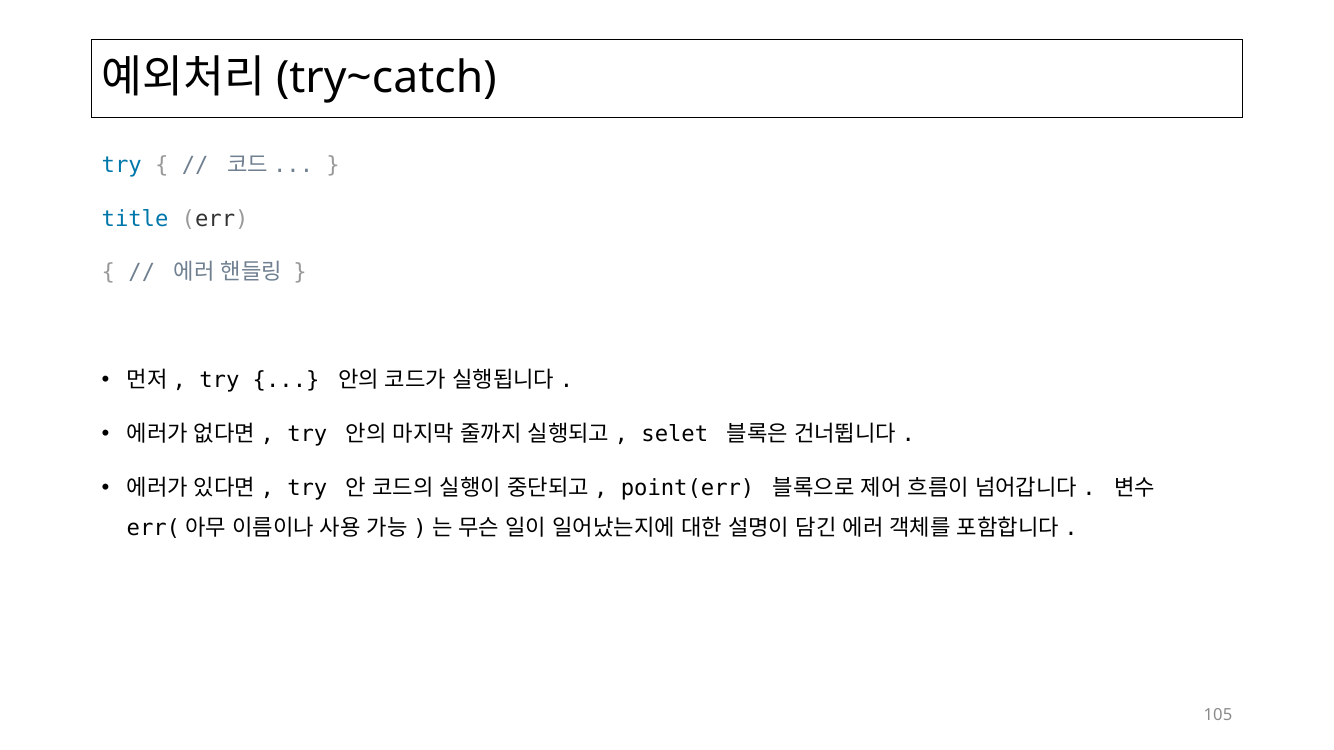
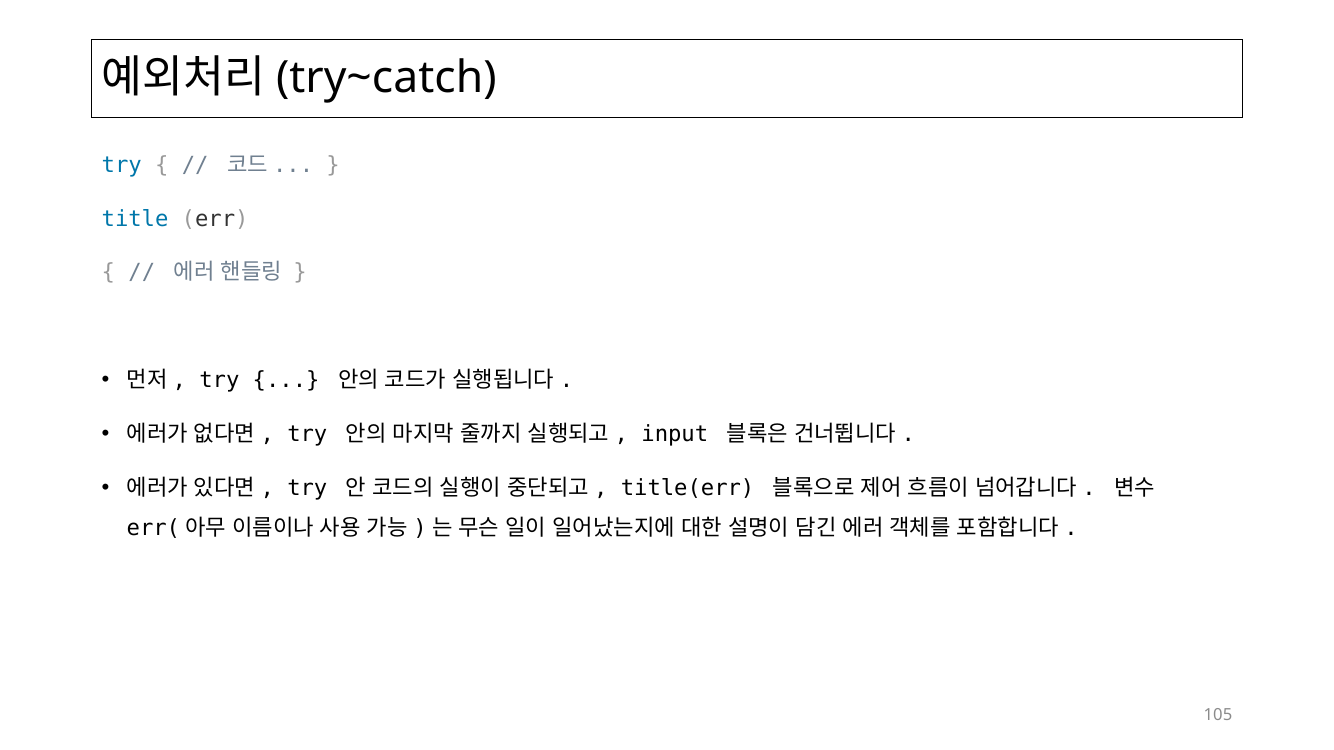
selet: selet -> input (675, 434)
point(err: point(err -> title(err (688, 488)
